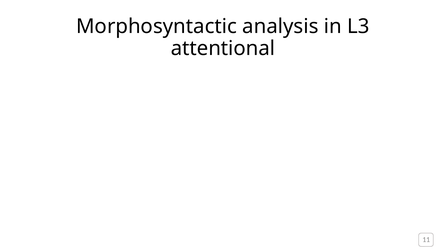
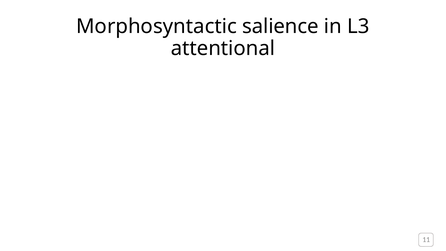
analysis: analysis -> salience (281, 26)
